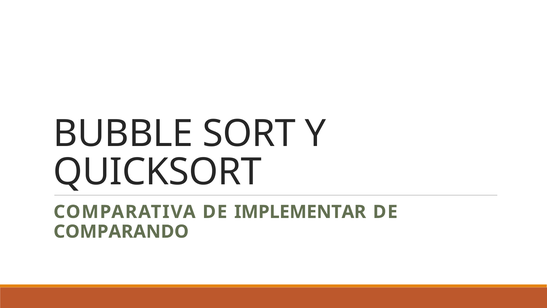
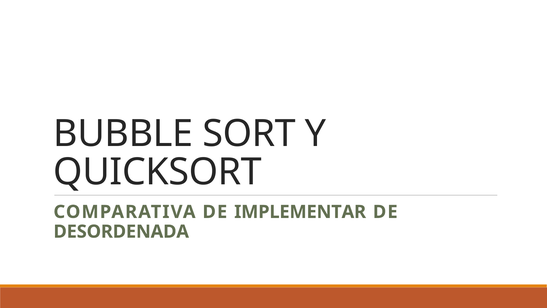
COMPARANDO: COMPARANDO -> DESORDENADA (121, 231)
